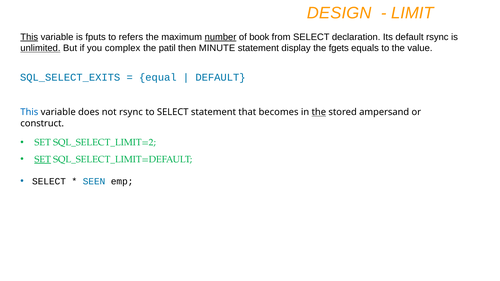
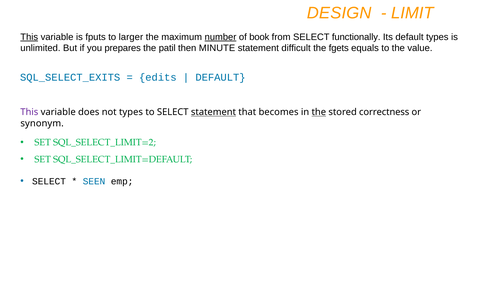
refers: refers -> larger (131, 37)
declaration: declaration -> functionally (356, 37)
default rsync: rsync -> types (437, 37)
unlimited underline: present -> none (40, 48)
complex: complex -> prepares (123, 48)
display: display -> difficult (296, 48)
equal: equal -> edits (158, 77)
This colour: blue -> purple (29, 112)
not rsync: rsync -> types (131, 112)
statement underline: none -> present (213, 112)
ampersand: ampersand -> correctness (384, 112)
construct: construct -> synonym (42, 123)
SET underline: present -> none (43, 159)
